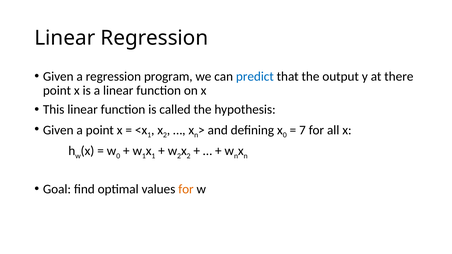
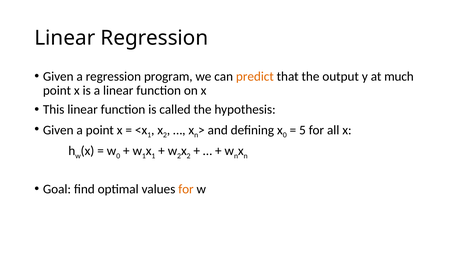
predict colour: blue -> orange (255, 76)
there: there -> much (399, 76)
7: 7 -> 5 (303, 130)
